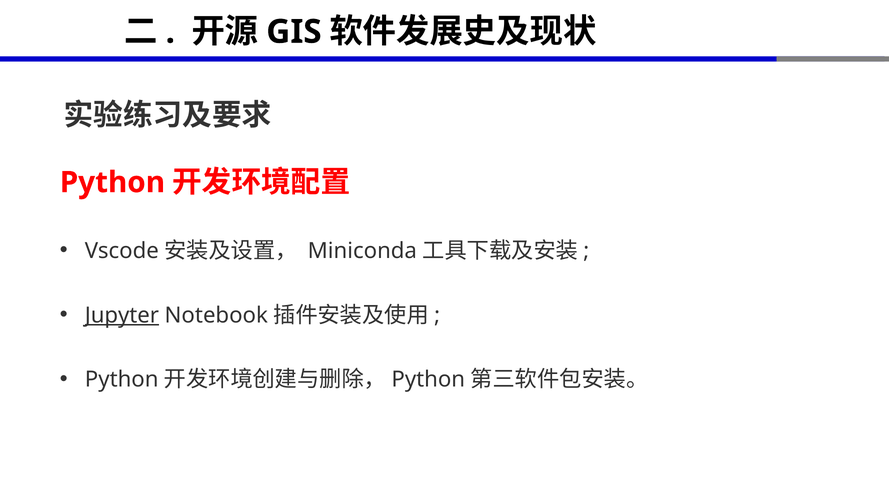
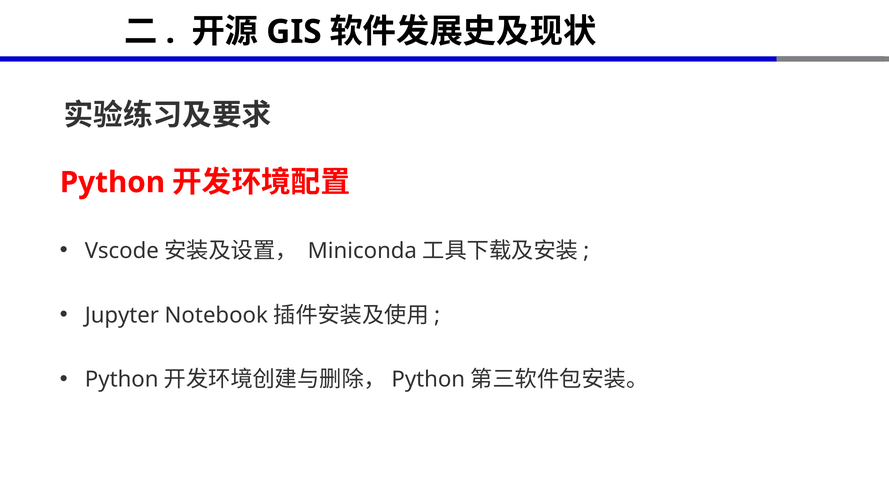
Jupyter underline: present -> none (122, 315)
